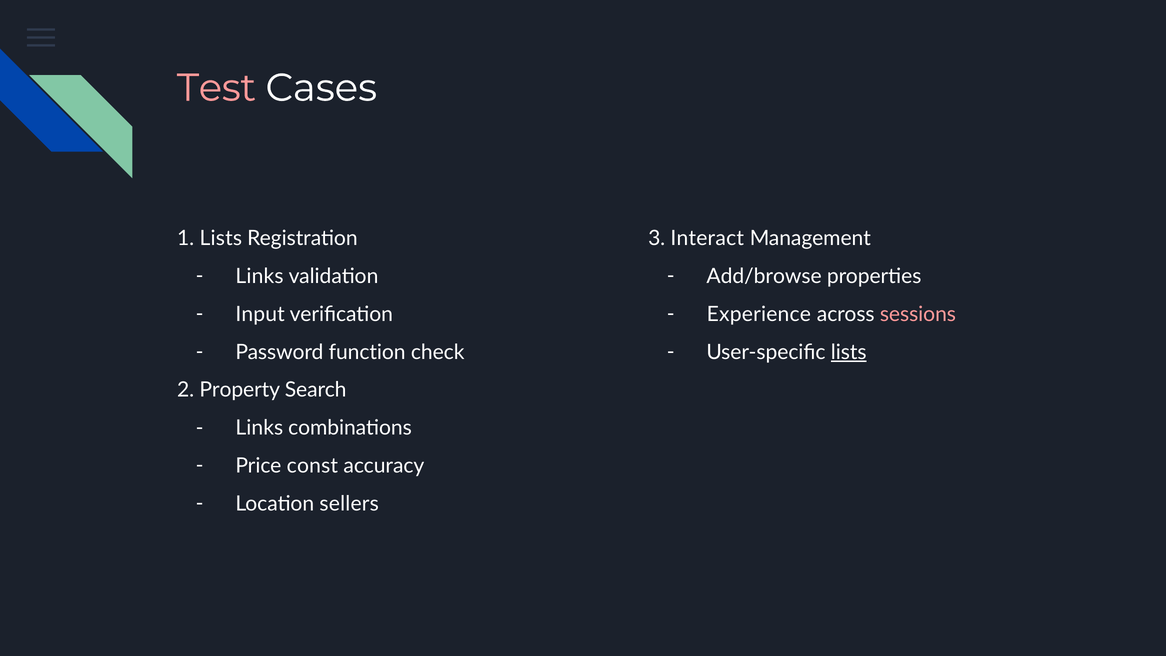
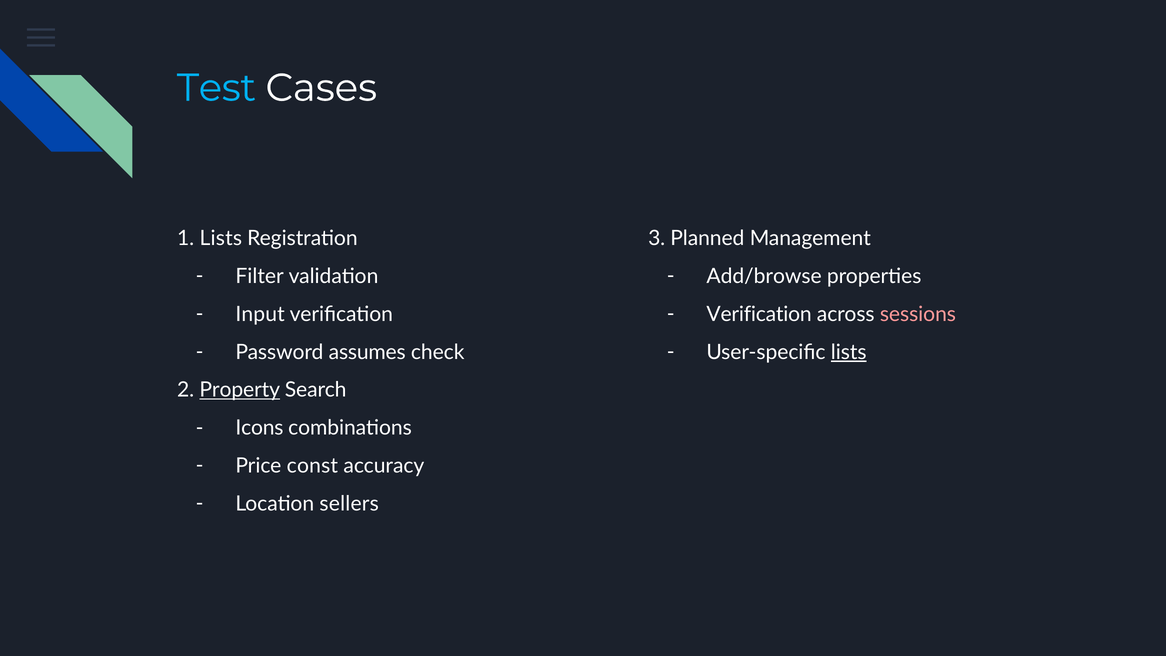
Test colour: pink -> light blue (216, 88)
Interact: Interact -> Planned (707, 238)
Links: Links -> Filter (260, 276)
Experience: Experience -> Verification (759, 314)
function: function -> assumes (367, 352)
Property underline: none -> present (240, 390)
Links: Links -> Icons (259, 428)
